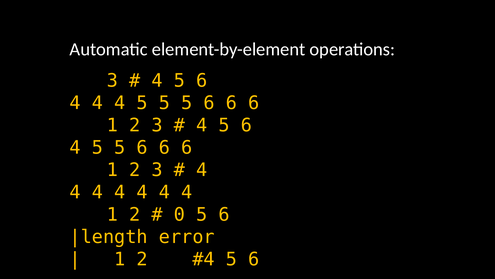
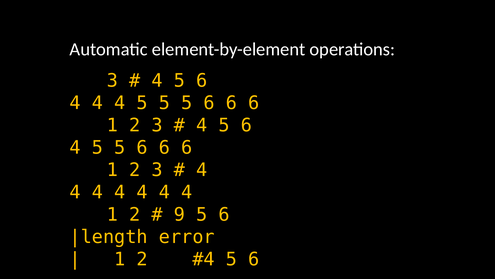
0: 0 -> 9 (179, 214)
